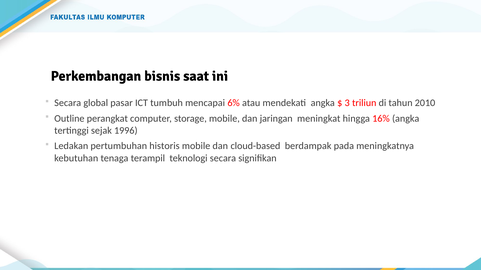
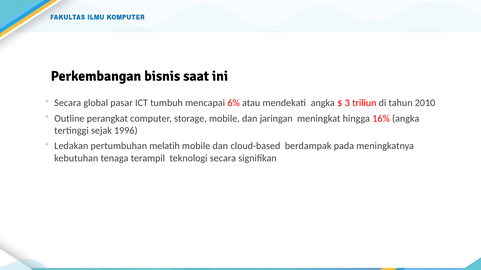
historis: historis -> melatih (165, 146)
